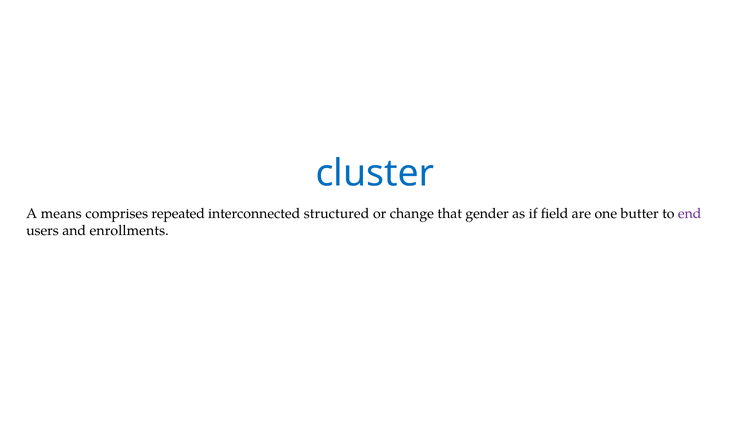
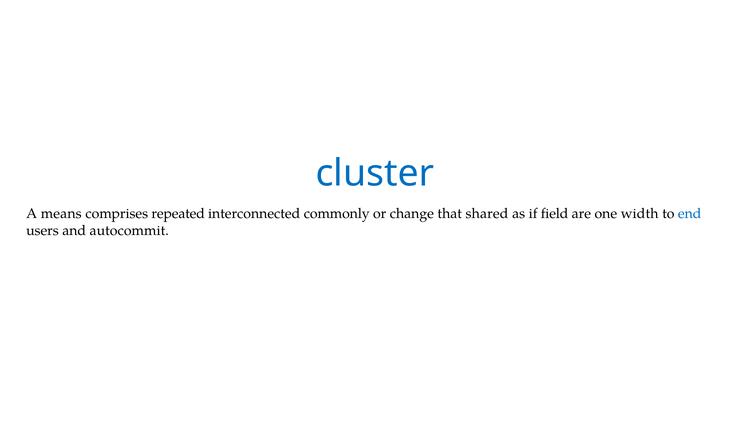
structured: structured -> commonly (337, 214)
gender: gender -> shared (487, 214)
butter: butter -> width (640, 214)
end colour: purple -> blue (690, 214)
enrollments: enrollments -> autocommit (129, 231)
